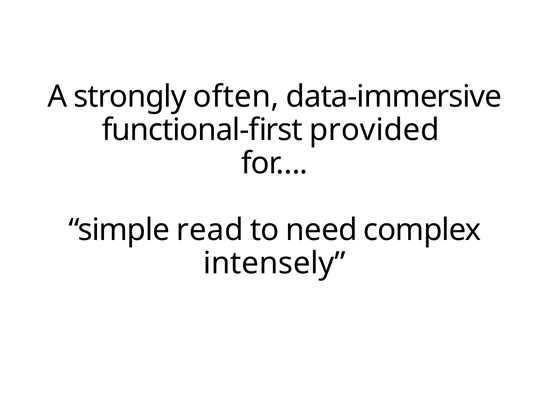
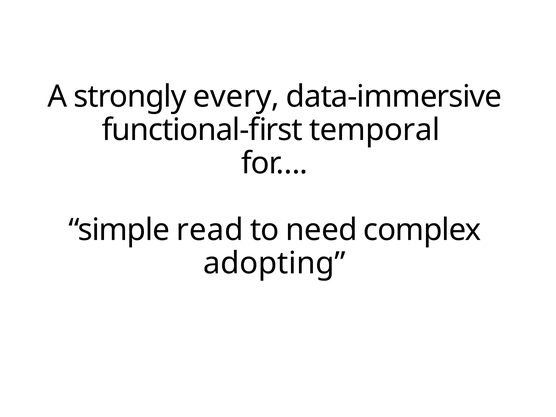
often: often -> every (236, 97)
provided: provided -> temporal (375, 130)
intensely: intensely -> adopting (274, 263)
